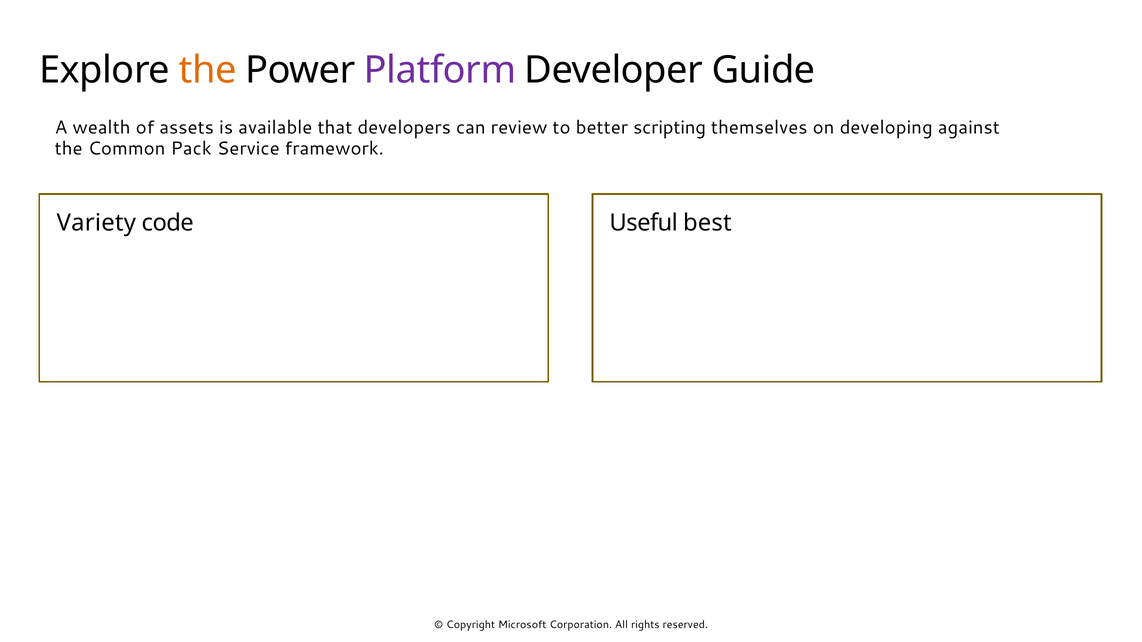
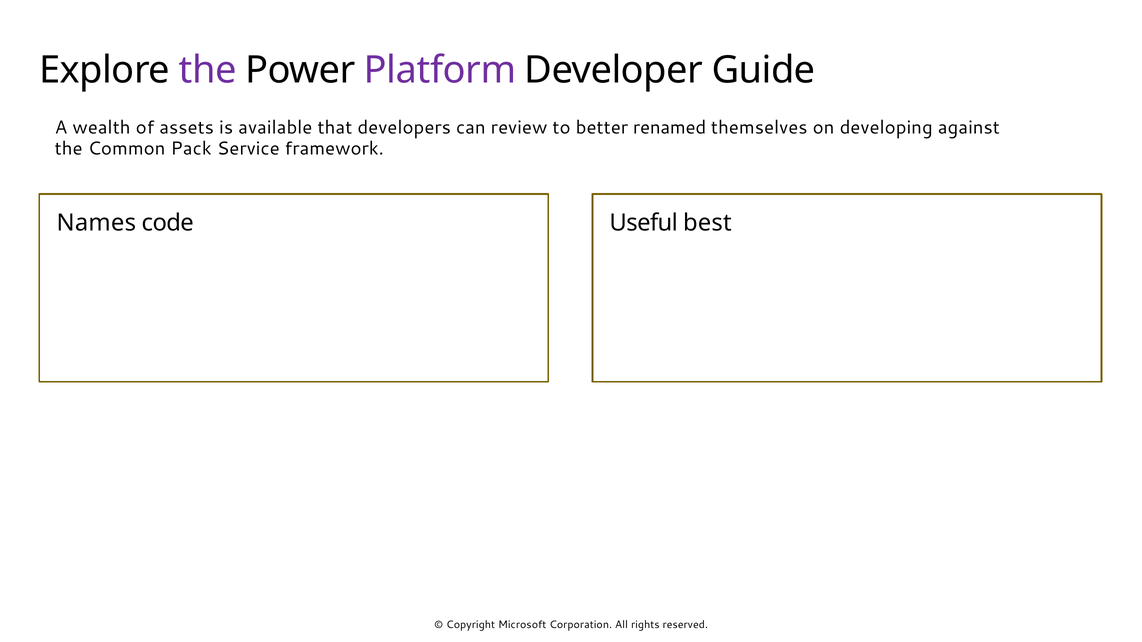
the colour: orange -> purple (208, 70)
scripting: scripting -> renamed (670, 128)
Variety: Variety -> Names (96, 223)
